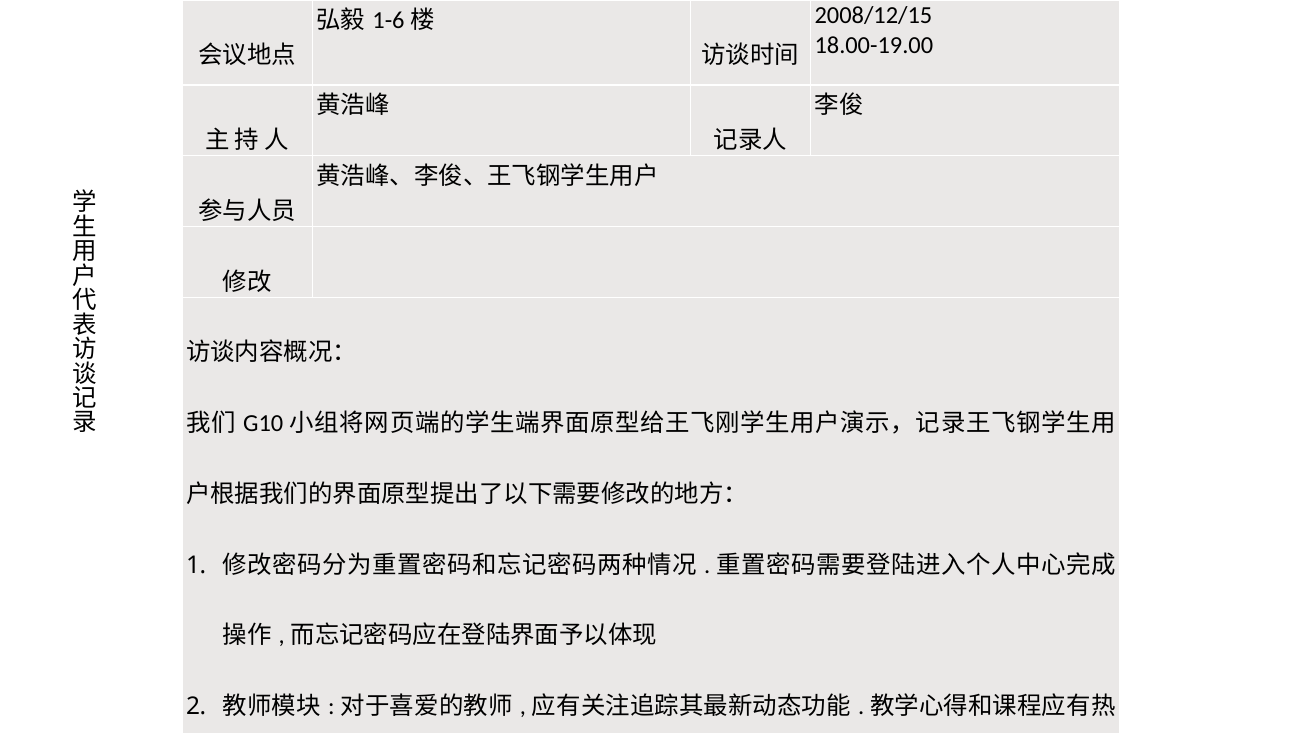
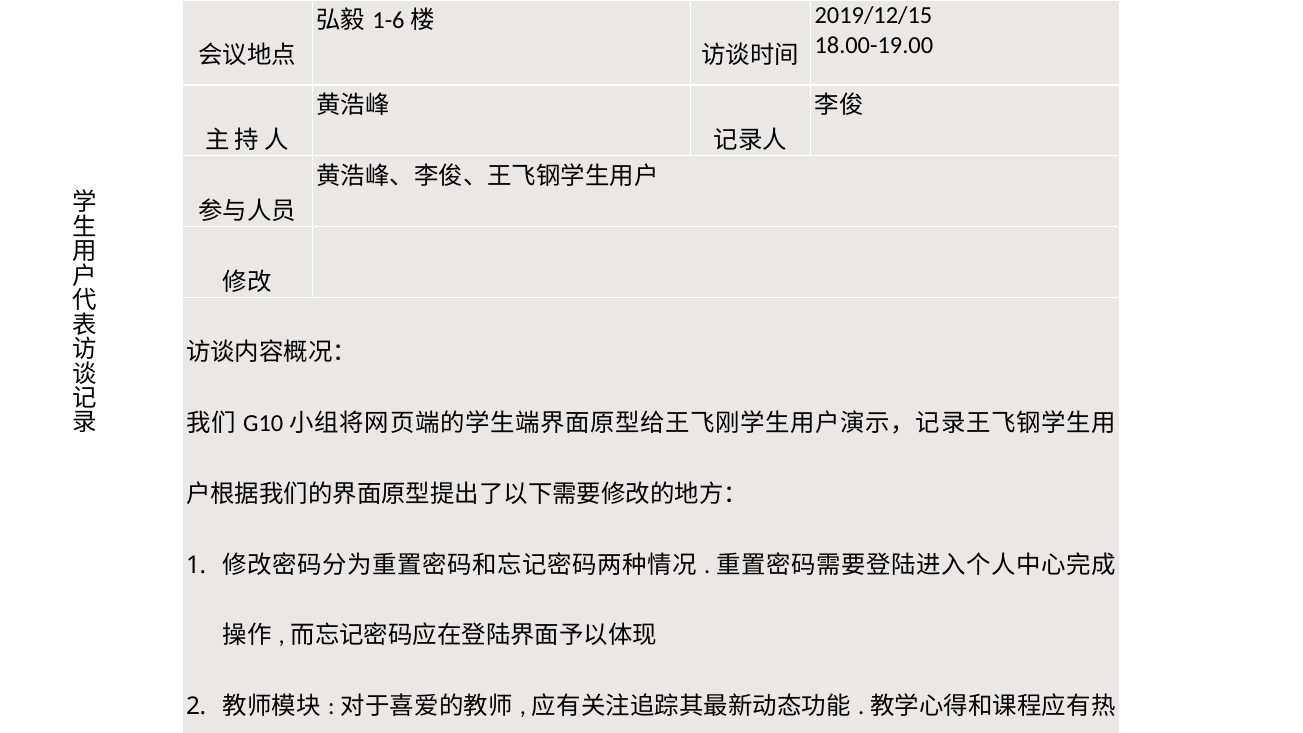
2008/12/15: 2008/12/15 -> 2019/12/15 (873, 15)
